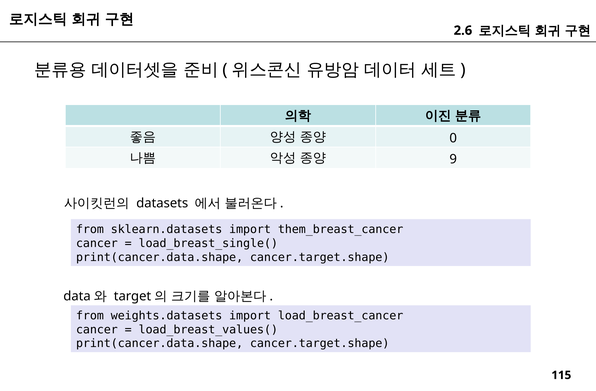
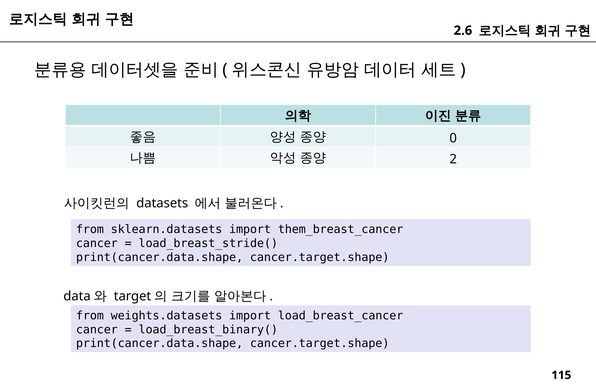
9: 9 -> 2 (453, 159)
load_breast_single(: load_breast_single( -> load_breast_stride( (208, 244)
load_breast_values(: load_breast_values( -> load_breast_binary( (208, 330)
